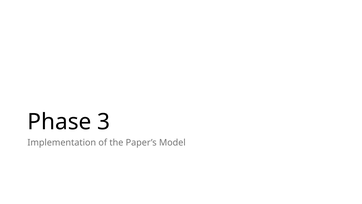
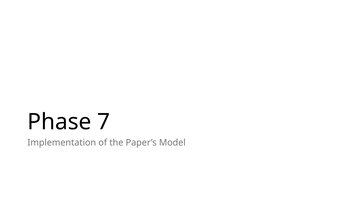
3: 3 -> 7 (104, 122)
